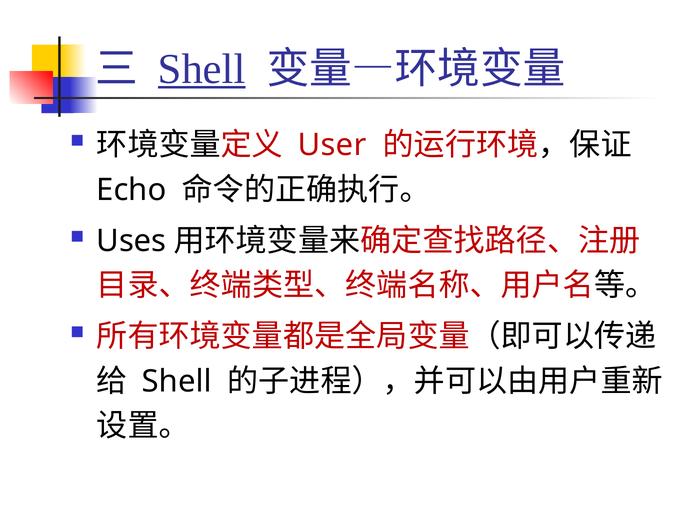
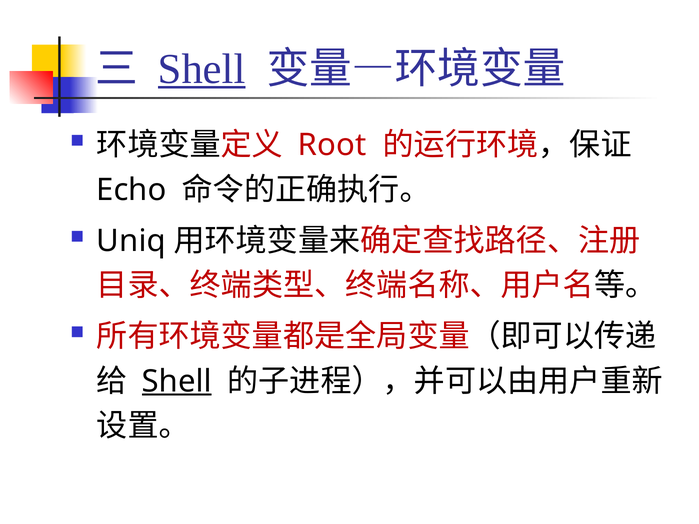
User: User -> Root (332, 145)
Uses: Uses -> Uniq (131, 241)
Shell underline: none -> present (177, 381)
